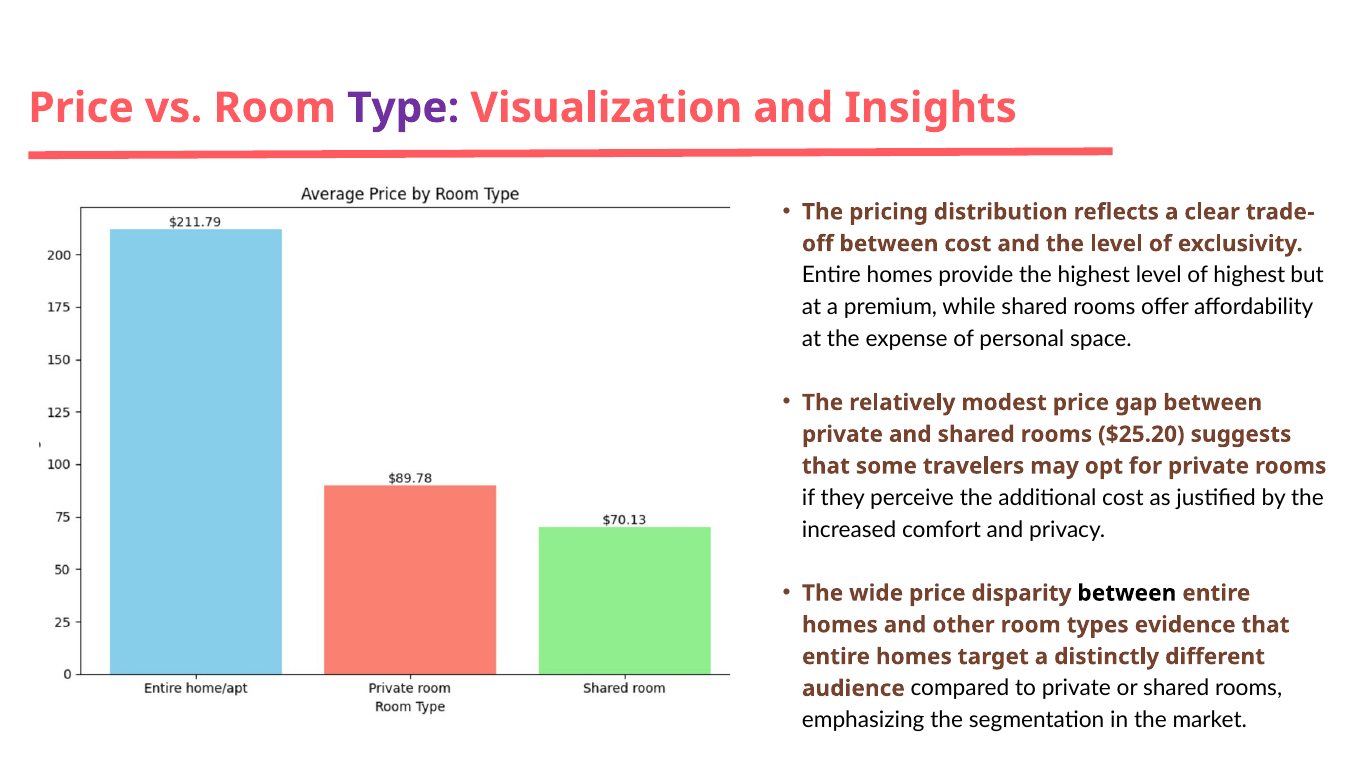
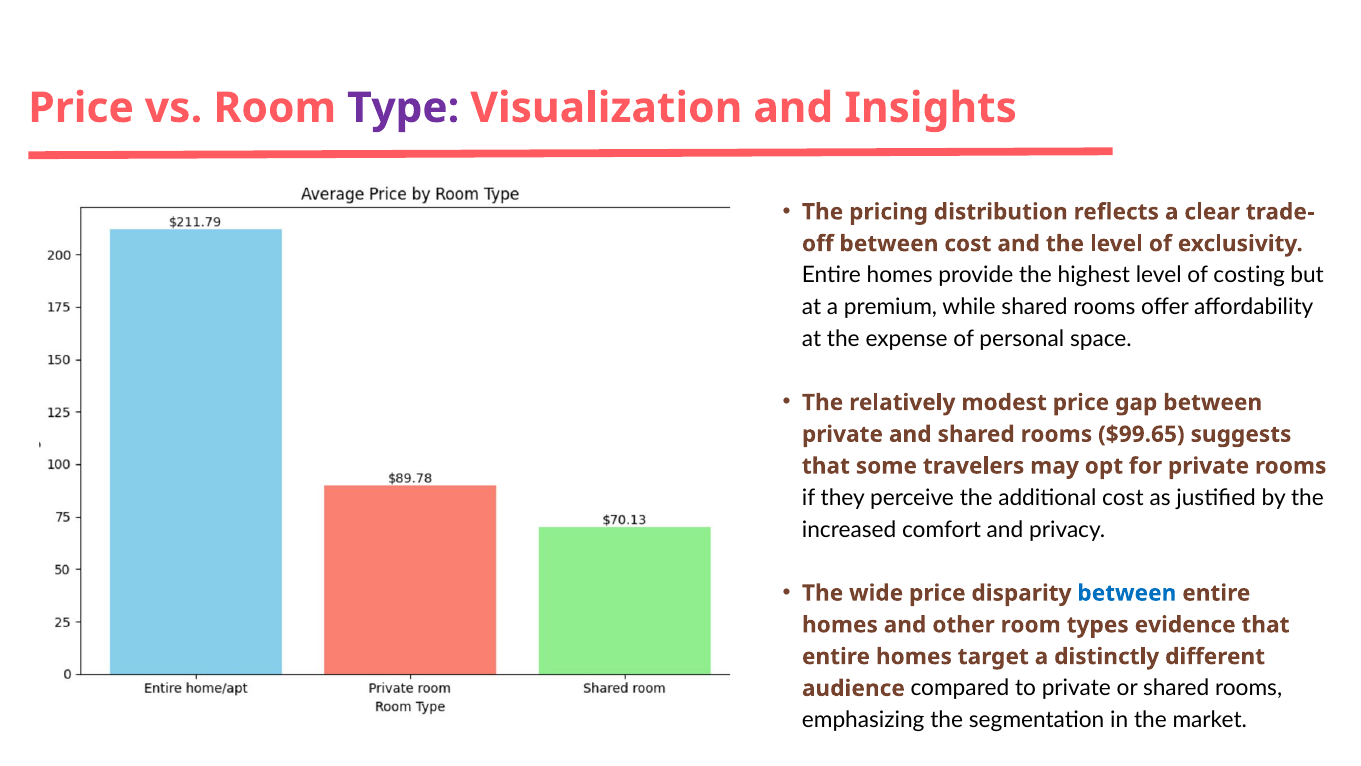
of highest: highest -> costing (1249, 275)
$25.20: $25.20 -> $99.65 (1141, 434)
between colour: black -> blue (1127, 593)
